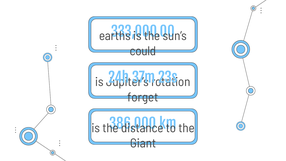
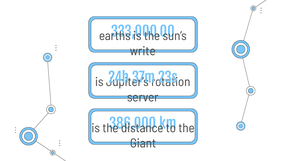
could: could -> write (143, 51)
forget: forget -> server (143, 97)
